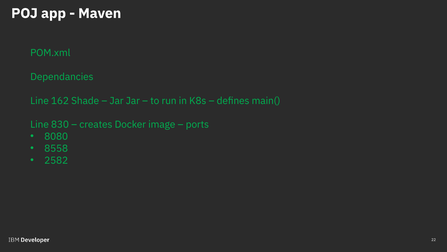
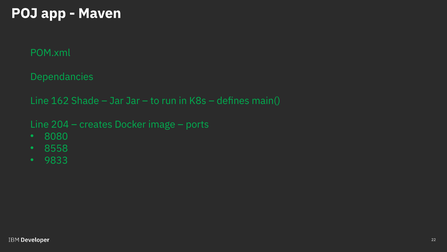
830: 830 -> 204 (60, 124)
2582: 2582 -> 9833 (56, 160)
